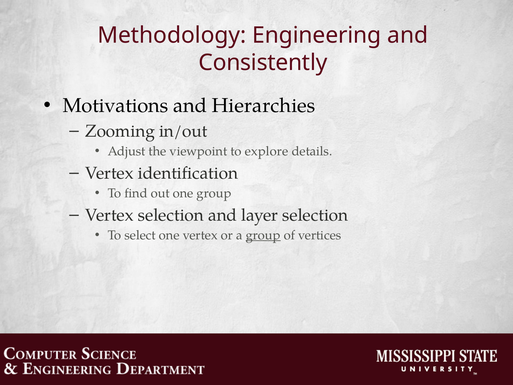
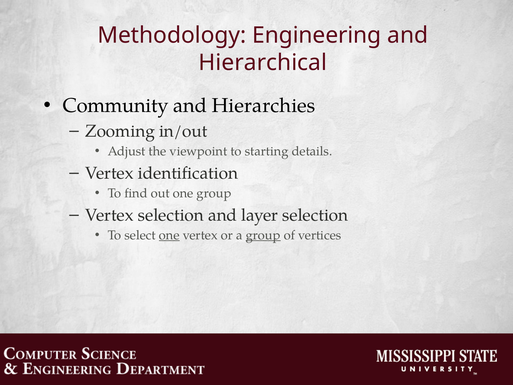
Consistently: Consistently -> Hierarchical (263, 63)
Motivations: Motivations -> Community (116, 106)
explore: explore -> starting (267, 151)
one underline: none -> present (169, 235)
